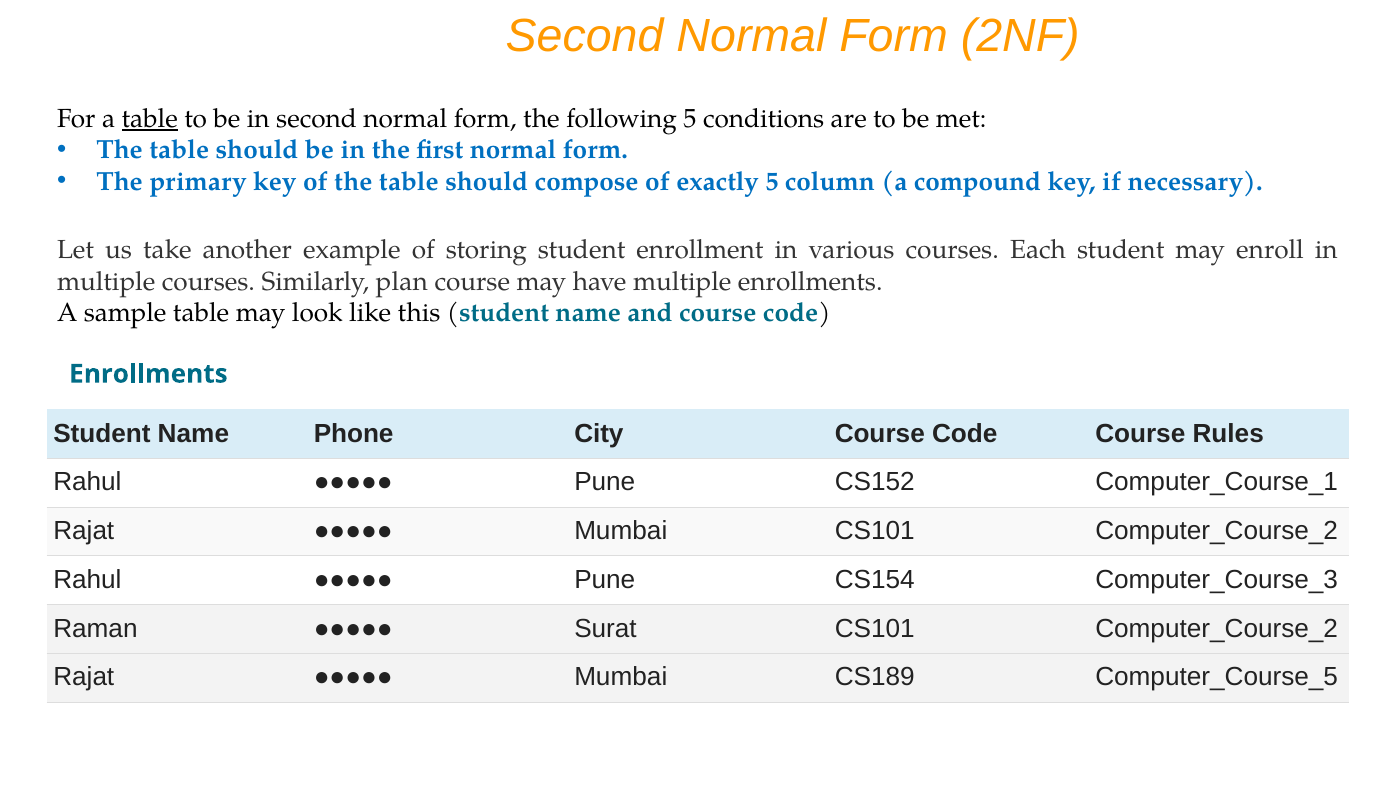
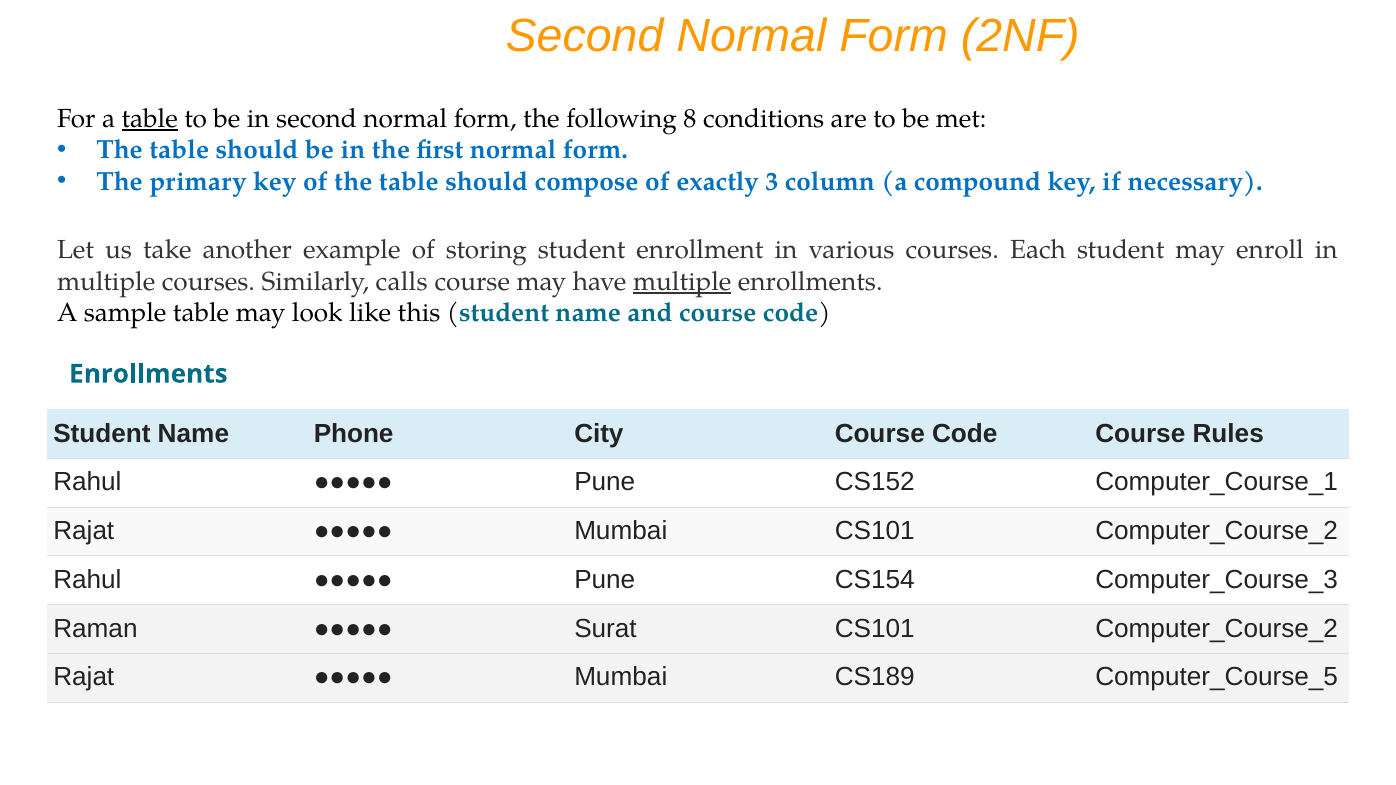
following 5: 5 -> 8 (690, 119)
exactly 5: 5 -> 3 (772, 181)
plan: plan -> calls (402, 282)
multiple underline: none -> present (682, 282)
